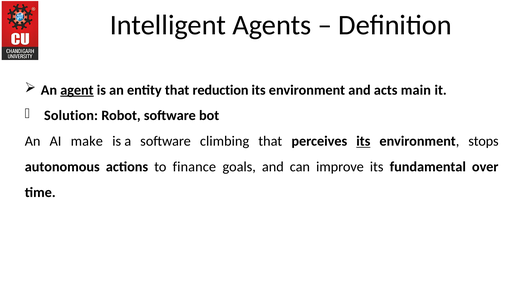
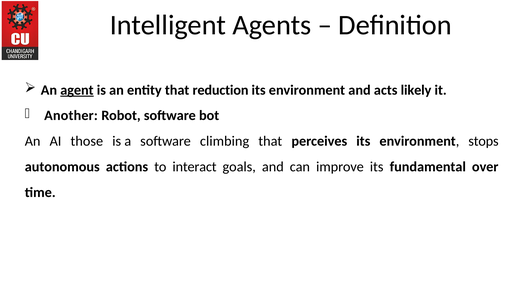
main: main -> likely (416, 90)
Solution: Solution -> Another (71, 116)
make: make -> those (87, 141)
its underline: present -> none (363, 141)
finance: finance -> interact (195, 167)
